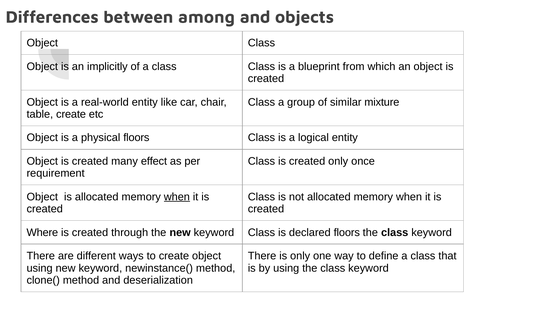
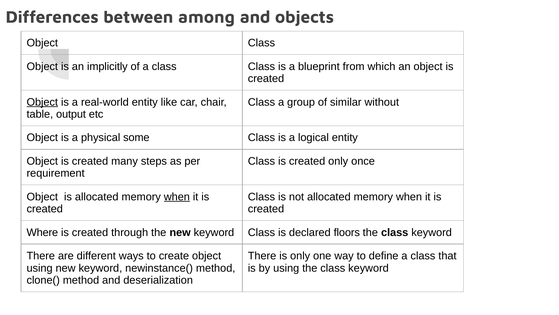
Object underline: none -> present (42, 102)
mixture: mixture -> without (382, 102)
table create: create -> output (71, 114)
physical floors: floors -> some (136, 137)
effect: effect -> steps (154, 161)
